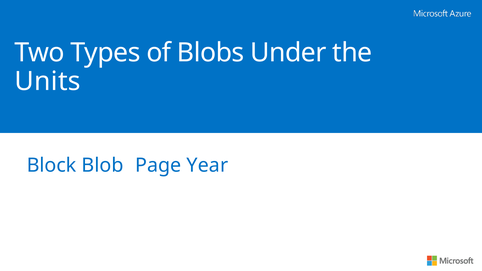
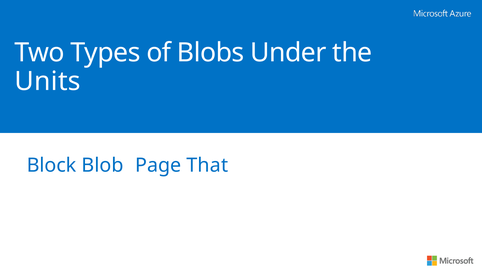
Year: Year -> That (207, 165)
